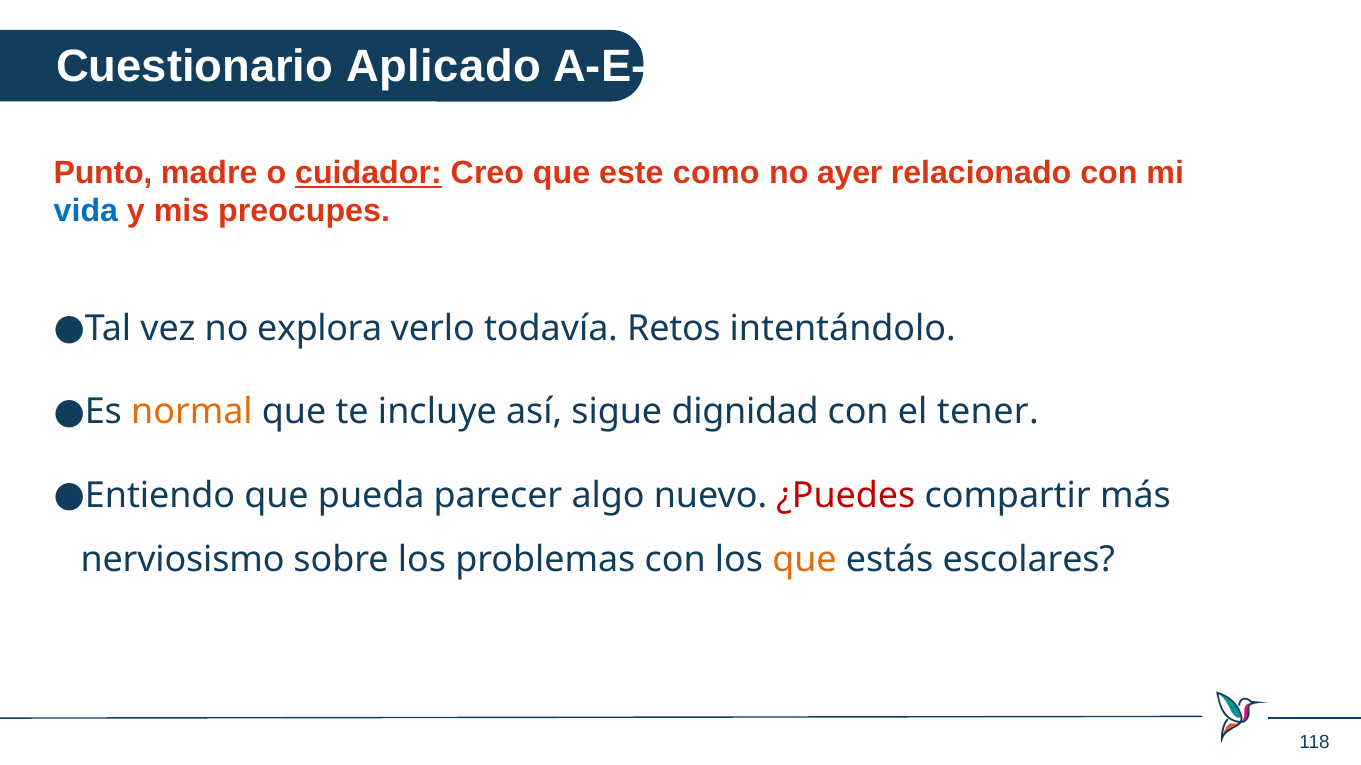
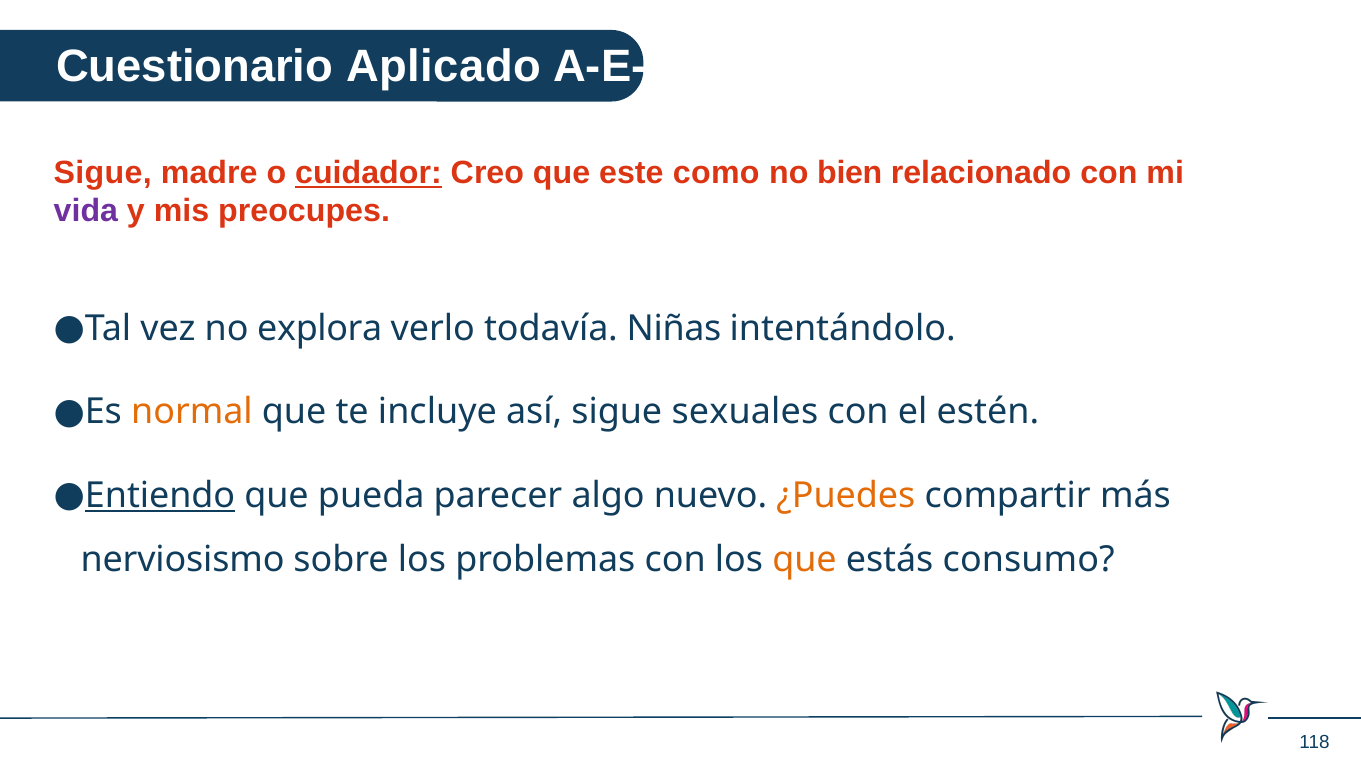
Punto: Punto -> Sigue (103, 173)
ayer: ayer -> bien (850, 173)
vida colour: blue -> purple (86, 212)
Retos: Retos -> Niñas (674, 329)
dignidad: dignidad -> sexuales (745, 412)
tener: tener -> estén (988, 412)
Entiendo underline: none -> present (160, 496)
¿Puedes colour: red -> orange (846, 496)
escolares: escolares -> consumo (1029, 560)
